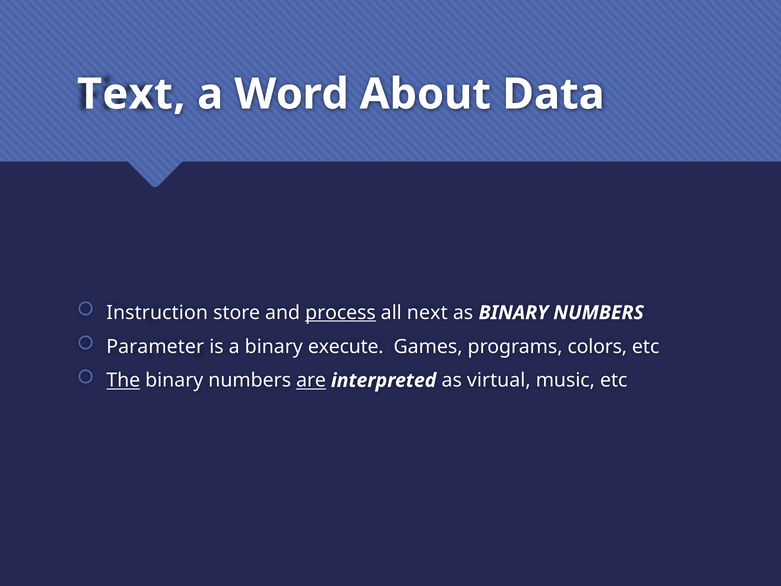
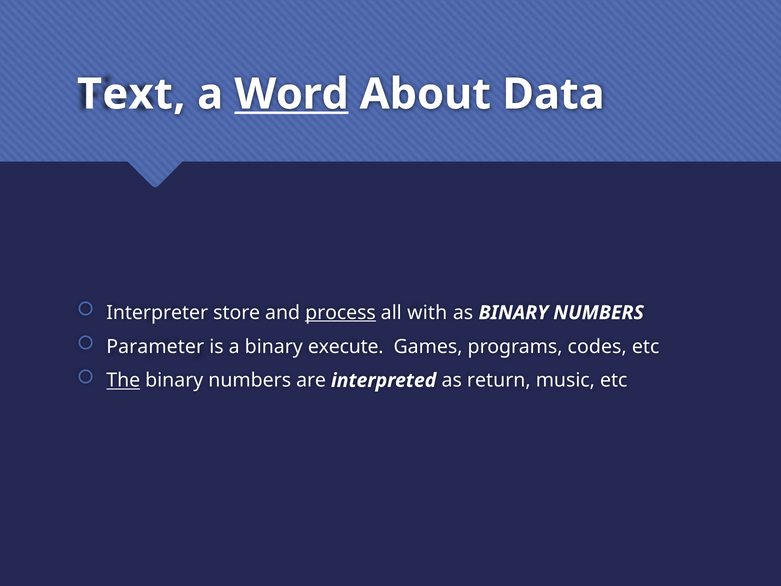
Word underline: none -> present (292, 94)
Instruction: Instruction -> Interpreter (157, 313)
next: next -> with (427, 313)
colors: colors -> codes (597, 346)
are underline: present -> none (311, 380)
virtual: virtual -> return (499, 380)
